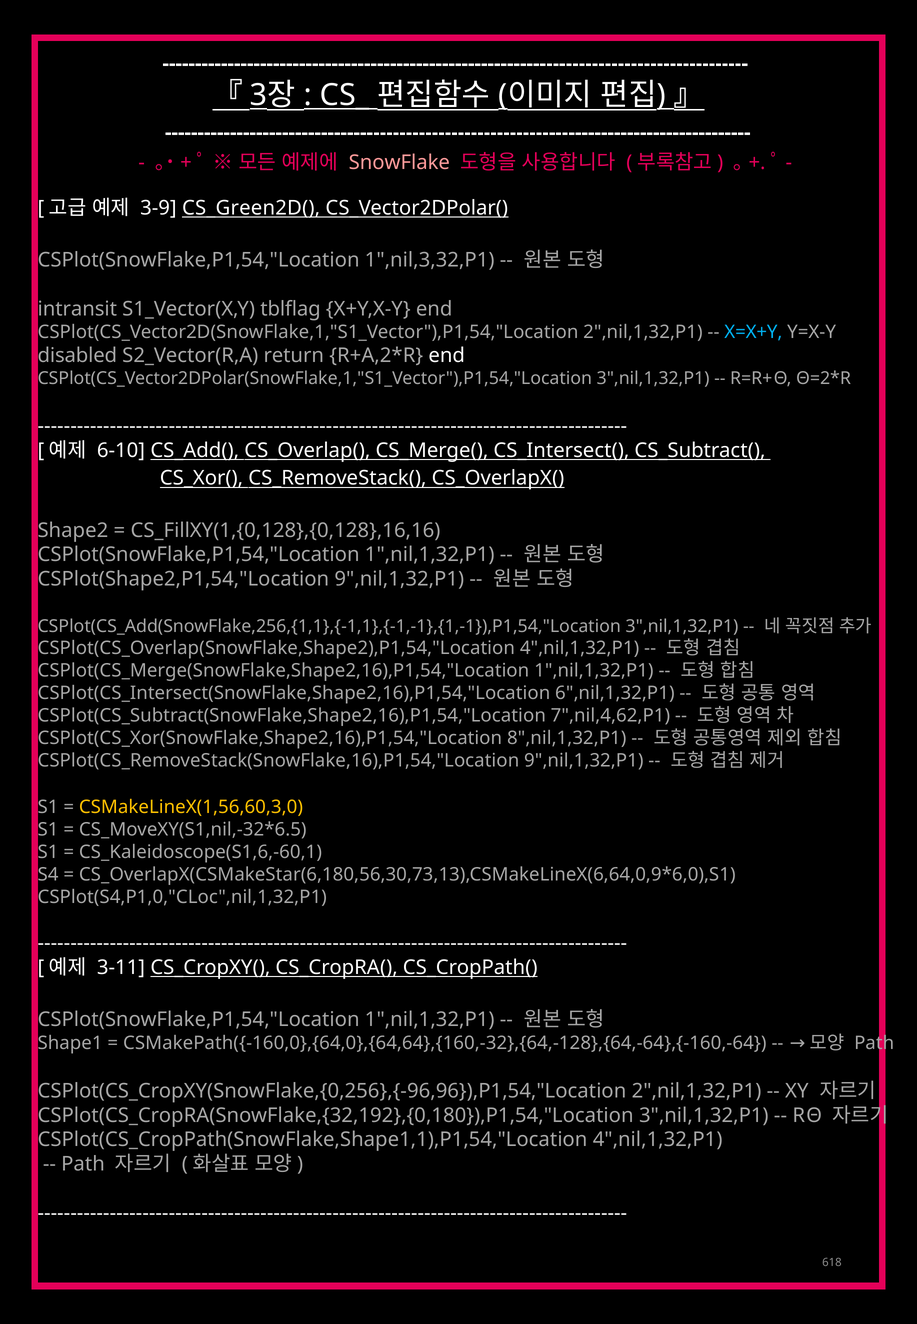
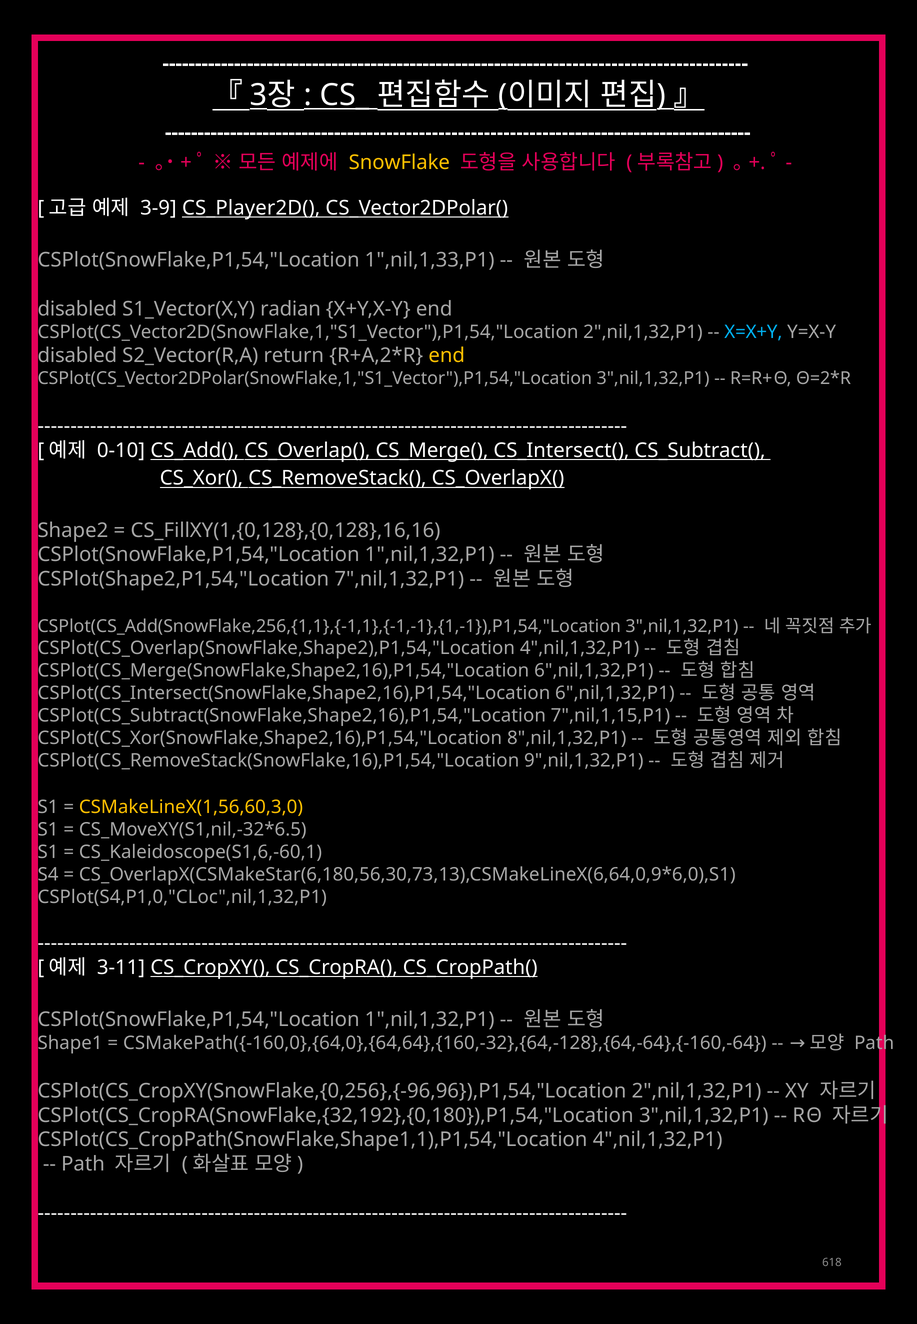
SnowFlake colour: pink -> yellow (399, 162)
CS_Green2D(: CS_Green2D( -> CS_Player2D( (251, 208)
1",nil,3,32,P1: 1",nil,3,32,P1 -> 1",nil,1,33,P1 (430, 260)
intransit: intransit -> disabled (77, 309)
tblflag: tblflag -> radian (291, 309)
end colour: white -> yellow (447, 356)
6-10: 6-10 -> 0-10 (121, 451)
CSPlot(Shape2,P1,54,"Location 9",nil,1,32,P1: 9",nil,1,32,P1 -> 7",nil,1,32,P1 (399, 579)
CSPlot(CS_Merge(SnowFlake,Shape2,16),P1,54,"Location 1",nil,1,32,P1: 1",nil,1,32,P1 -> 6",nil,1,32,P1 (594, 671)
7",nil,4,62,P1: 7",nil,4,62,P1 -> 7",nil,1,15,P1 (610, 716)
